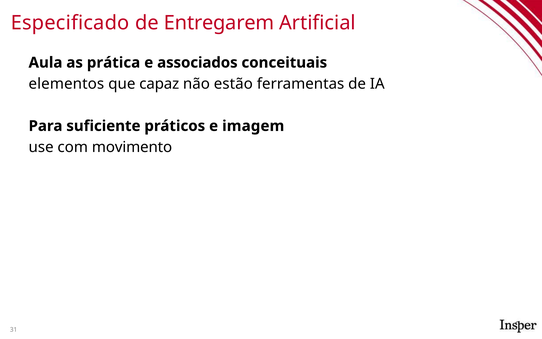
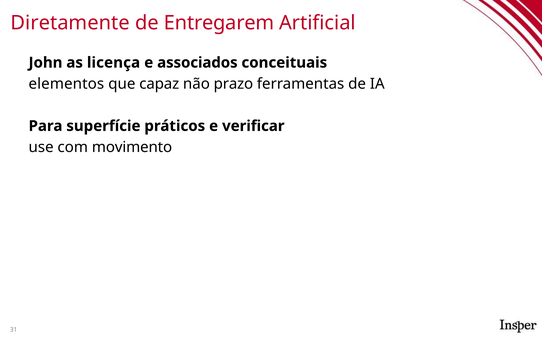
Especificado: Especificado -> Diretamente (70, 23)
Aula: Aula -> John (46, 63)
prática: prática -> licença (113, 63)
estão: estão -> prazo (233, 84)
suficiente: suficiente -> superfície (103, 126)
imagem: imagem -> verificar (253, 126)
